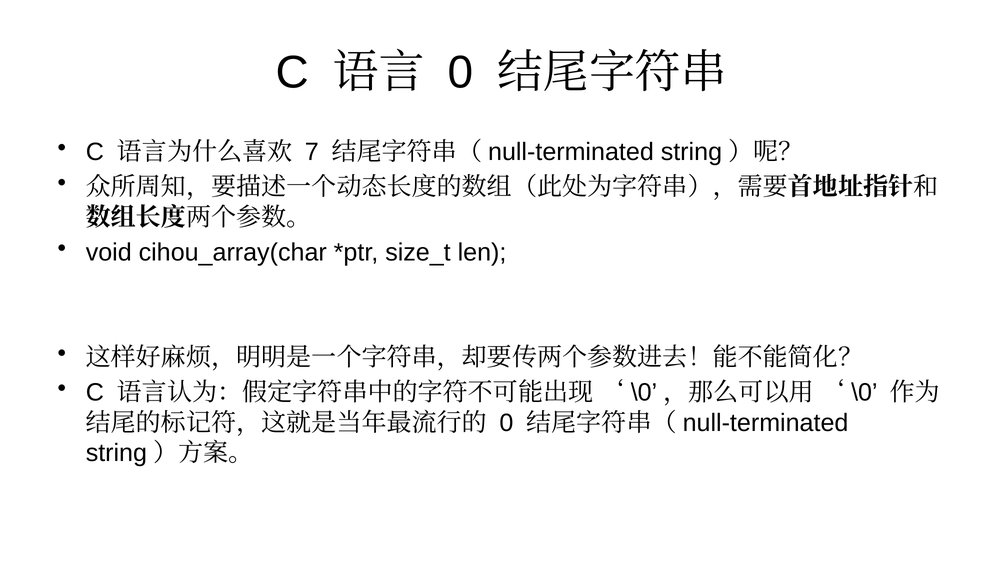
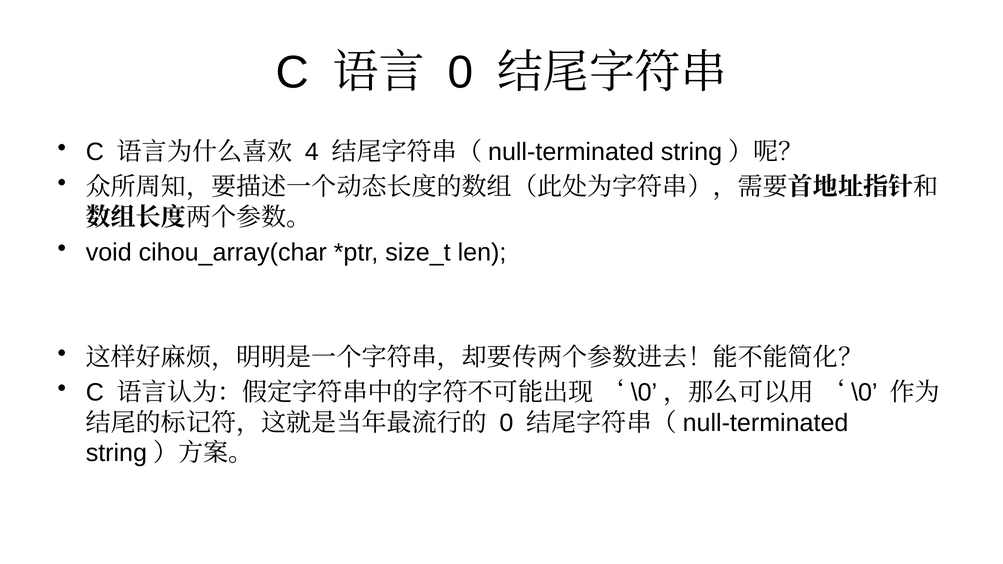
7: 7 -> 4 (312, 152)
